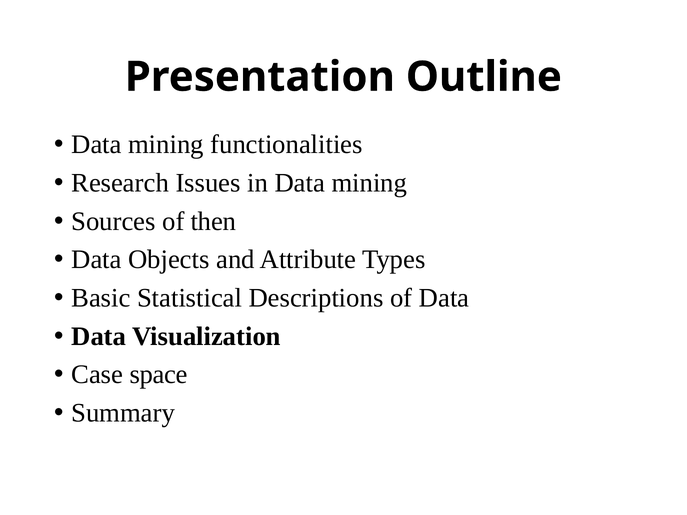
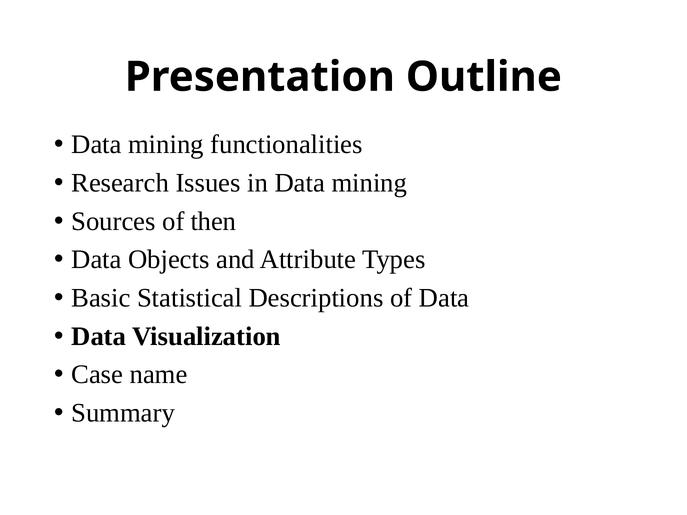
space: space -> name (159, 375)
